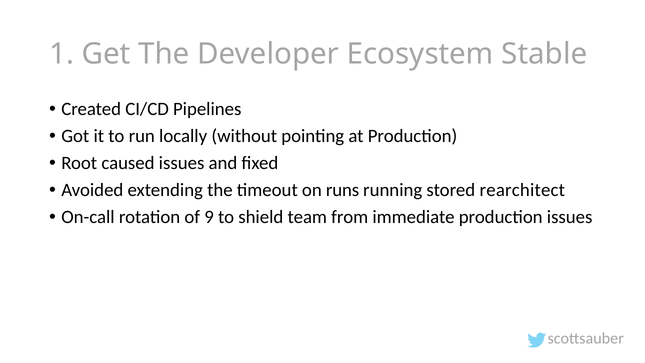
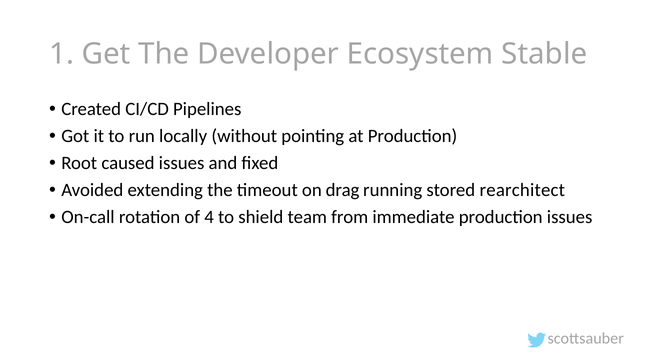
runs: runs -> drag (343, 190)
9: 9 -> 4 (209, 217)
